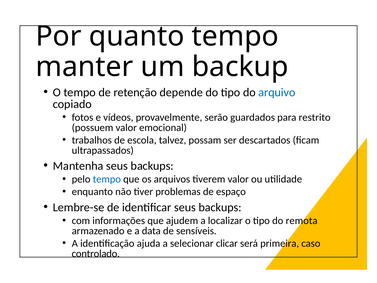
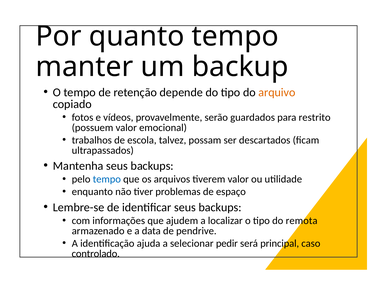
arquivo colour: blue -> orange (277, 92)
sensíveis: sensíveis -> pendrive (196, 231)
clicar: clicar -> pedir (227, 243)
primeira: primeira -> principal (280, 243)
